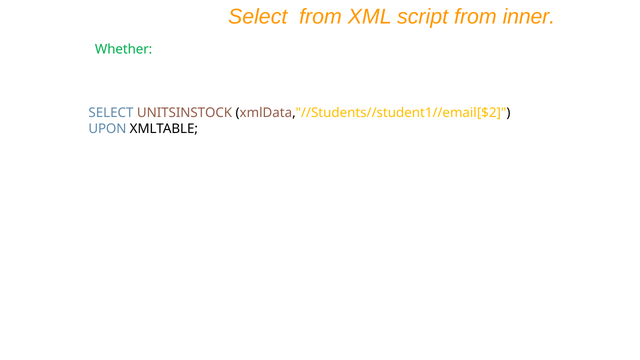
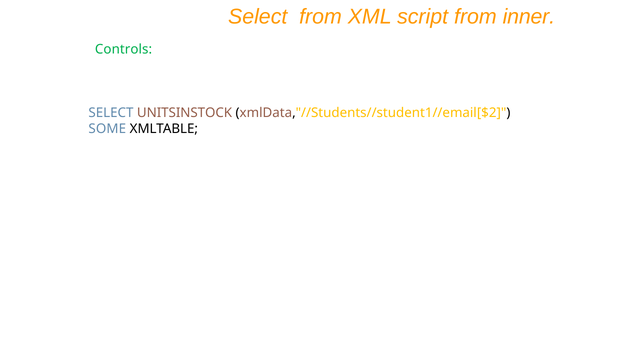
Whether: Whether -> Controls (124, 49)
UPON: UPON -> SOME (107, 129)
